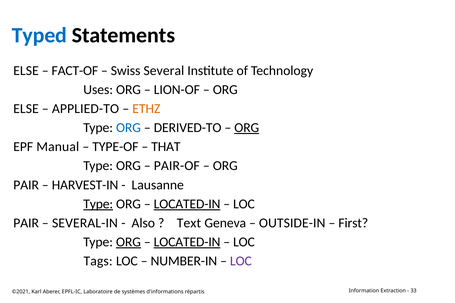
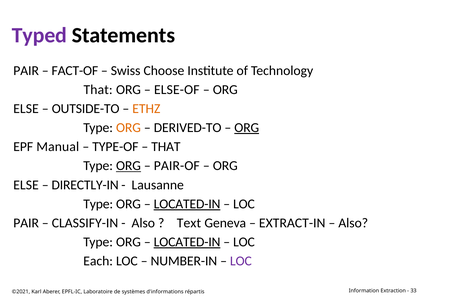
Typed colour: blue -> purple (39, 35)
ELSE: ELSE -> PAIR (26, 71)
Several: Several -> Choose (164, 71)
Uses: Uses -> That (98, 90)
LION-OF: LION-OF -> ELSE-OF (177, 90)
APPLIED-TO: APPLIED-TO -> OUTSIDE-TO (86, 109)
ORG colour: blue -> orange (128, 128)
ORG underline: none -> present (128, 166)
PAIR: PAIR -> ELSE (26, 185)
HARVEST-IN: HARVEST-IN -> DIRECTLY-IN (85, 185)
Type underline: present -> none (98, 204)
SEVERAL-IN: SEVERAL-IN -> CLASSIFY-IN (85, 223)
OUTSIDE-IN: OUTSIDE-IN -> EXTRACT-IN (292, 223)
First: First -> Also (353, 223)
ORG underline: present -> none (128, 242)
Tags: Tags -> Each (98, 261)
